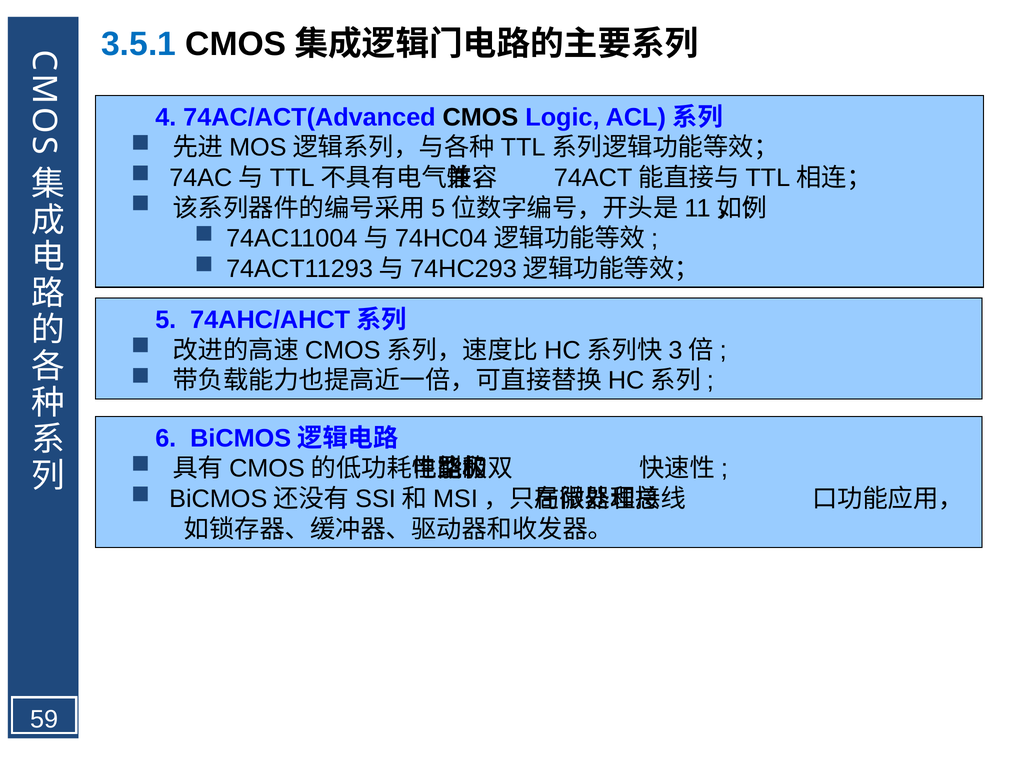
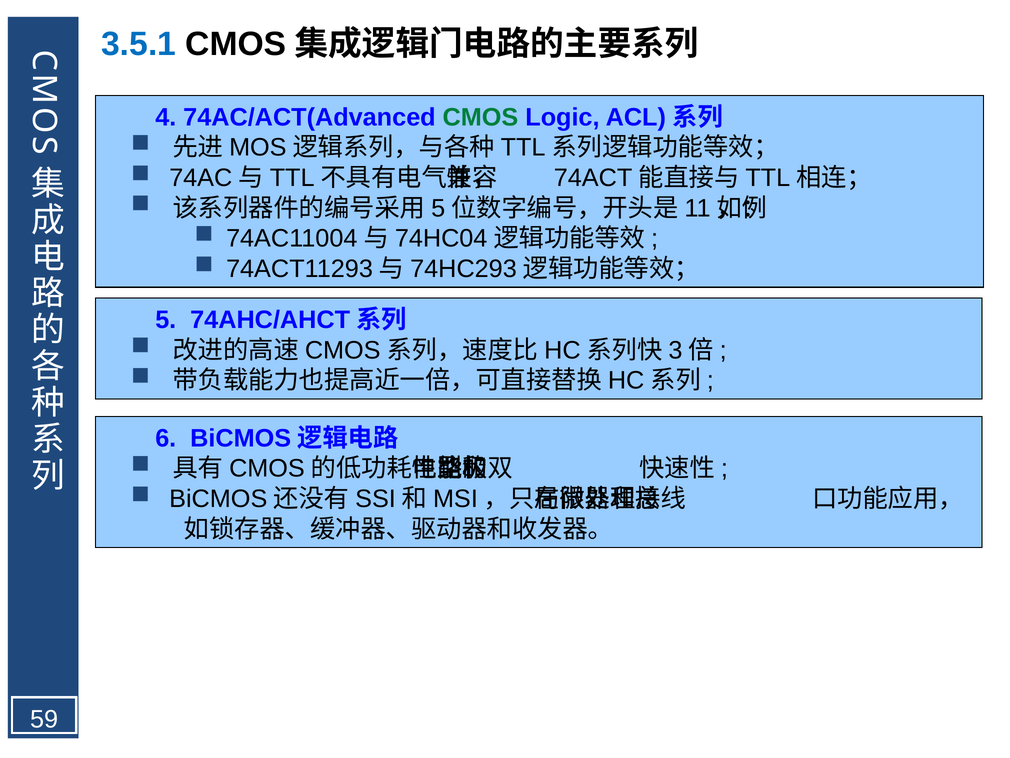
CMOS colour: black -> green (480, 117)
